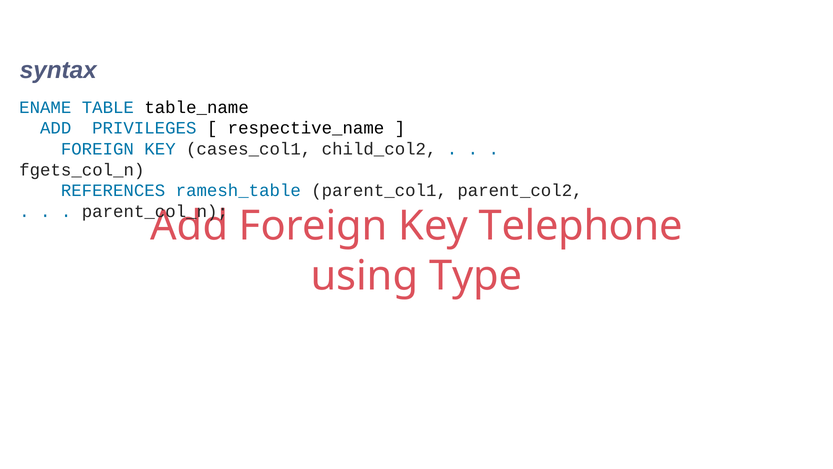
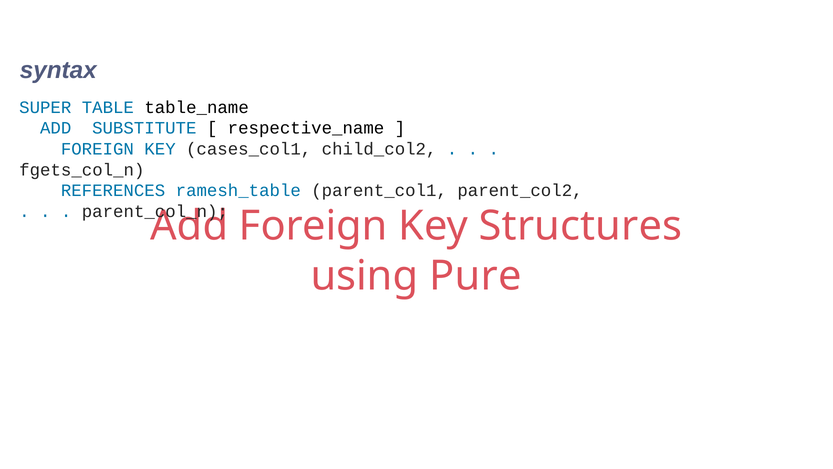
ENAME: ENAME -> SUPER (45, 107)
PRIVILEGES: PRIVILEGES -> SUBSTITUTE (144, 128)
Telephone: Telephone -> Structures (581, 226)
Type: Type -> Pure (475, 276)
